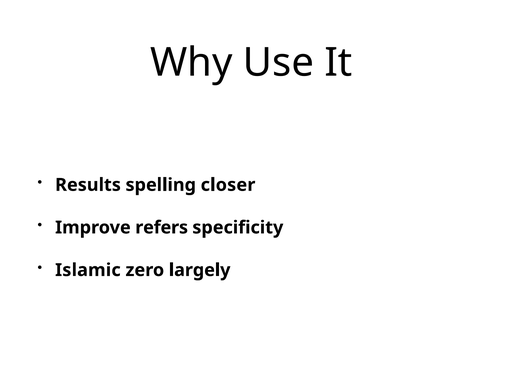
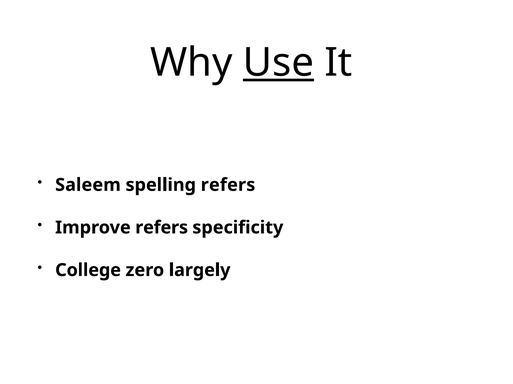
Use underline: none -> present (278, 63)
Results: Results -> Saleem (88, 185)
spelling closer: closer -> refers (228, 185)
Islamic: Islamic -> College (88, 271)
